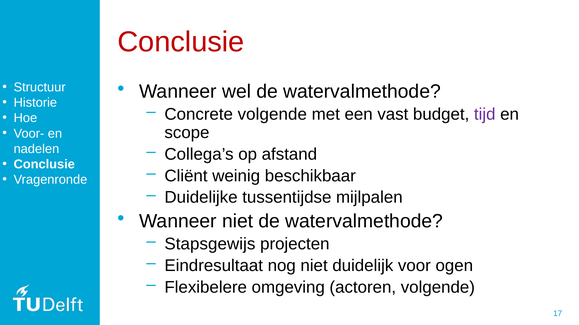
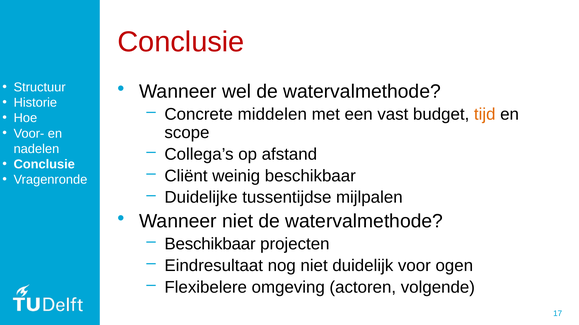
Concrete volgende: volgende -> middelen (272, 115)
tijd colour: purple -> orange (485, 115)
Stapsgewijs: Stapsgewijs -> Beschikbaar (210, 244)
